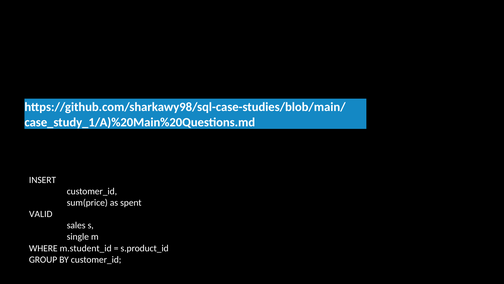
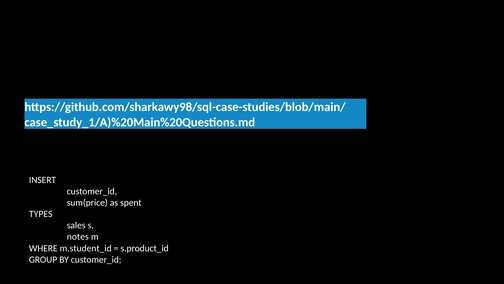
VALID: VALID -> TYPES (41, 214)
single: single -> notes (78, 236)
